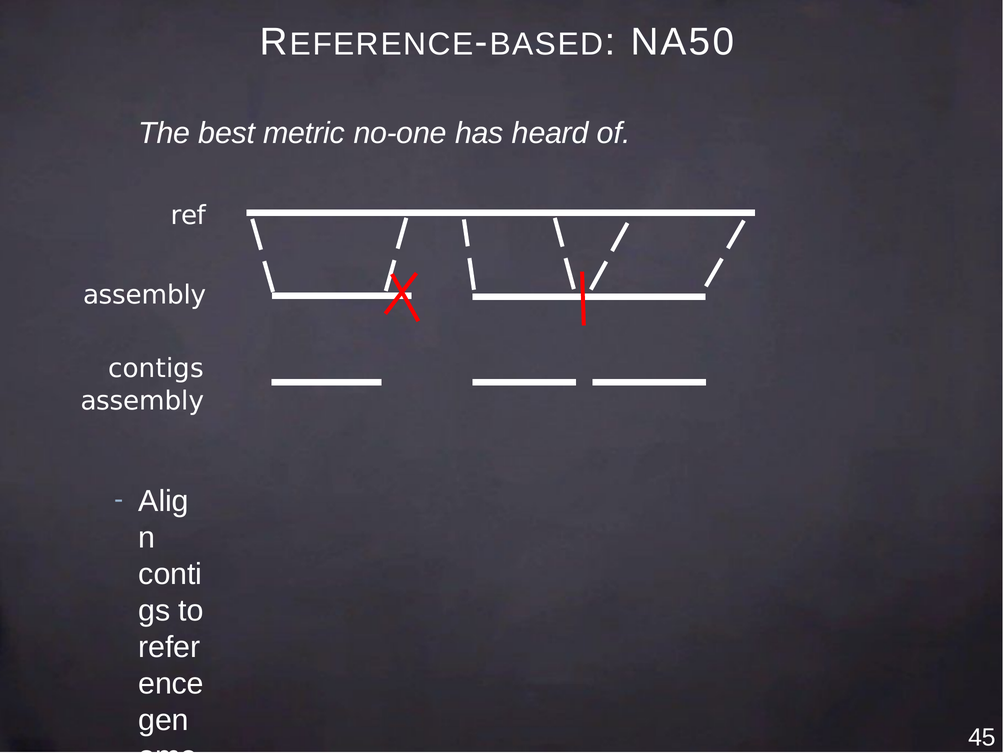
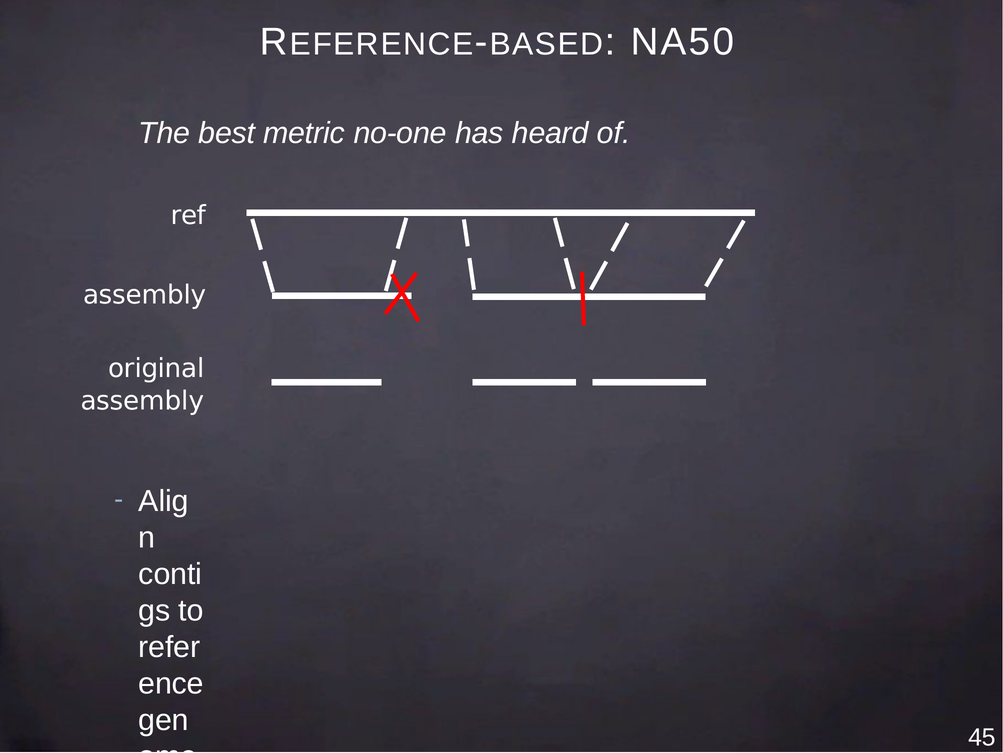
contigs: contigs -> original (156, 368)
